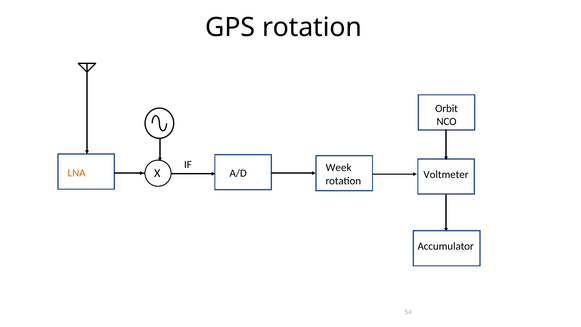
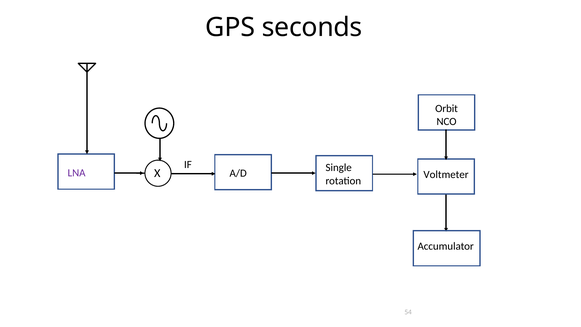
GPS rotation: rotation -> seconds (312, 27)
Week: Week -> Single (339, 168)
LNA colour: orange -> purple (77, 173)
